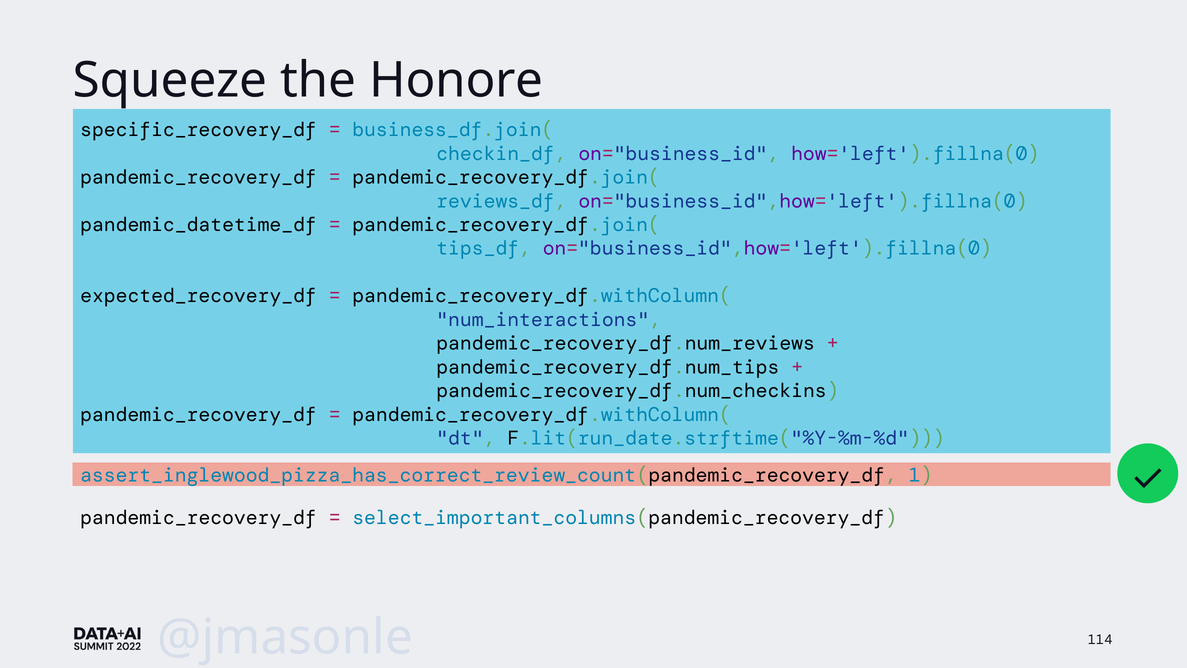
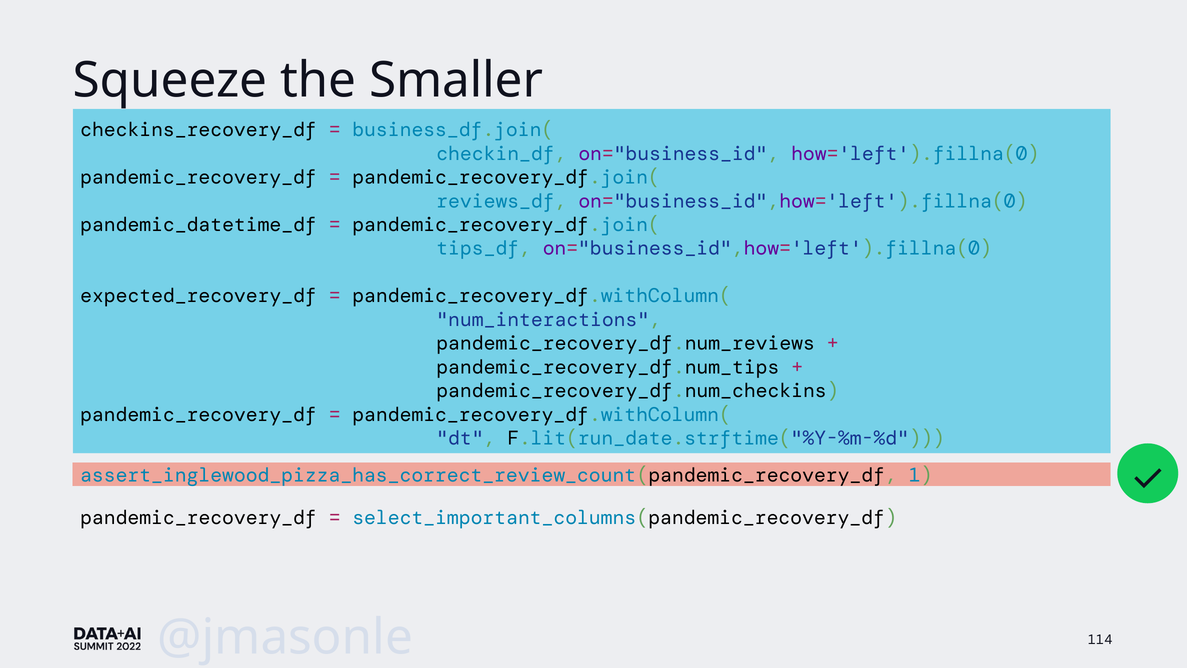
Honore: Honore -> Smaller (456, 80)
specific_recovery_df: specific_recovery_df -> checkins_recovery_df (199, 130)
